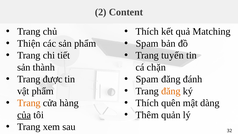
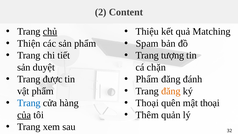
chủ underline: none -> present (50, 32)
Thích: Thích -> Thiệu (147, 32)
tuyến: tuyến -> tượng (173, 55)
thành: thành -> duyệt (44, 67)
Spam: Spam -> Phẩm (147, 79)
Trang colour: orange -> blue (29, 103)
Thích: Thích -> Thoại (147, 103)
mật dàng: dàng -> thoại (210, 103)
